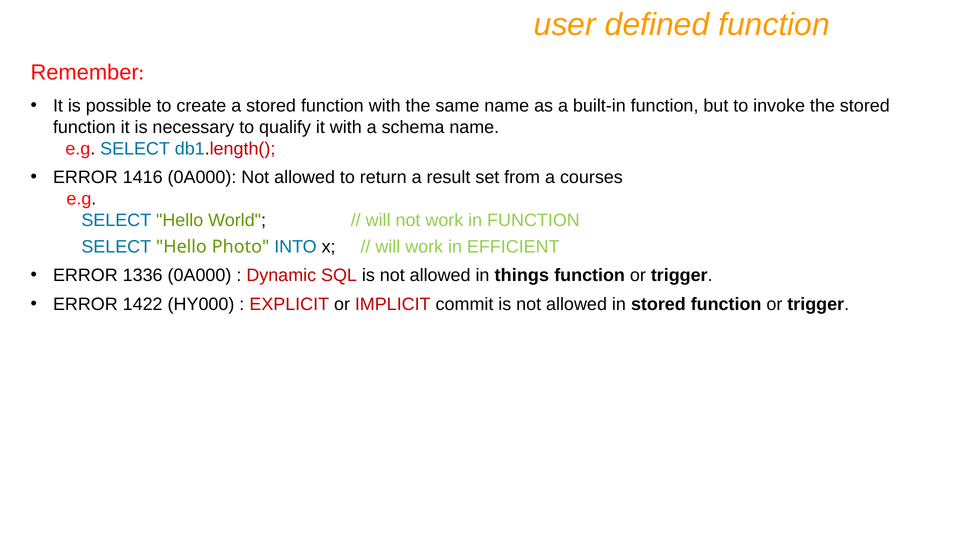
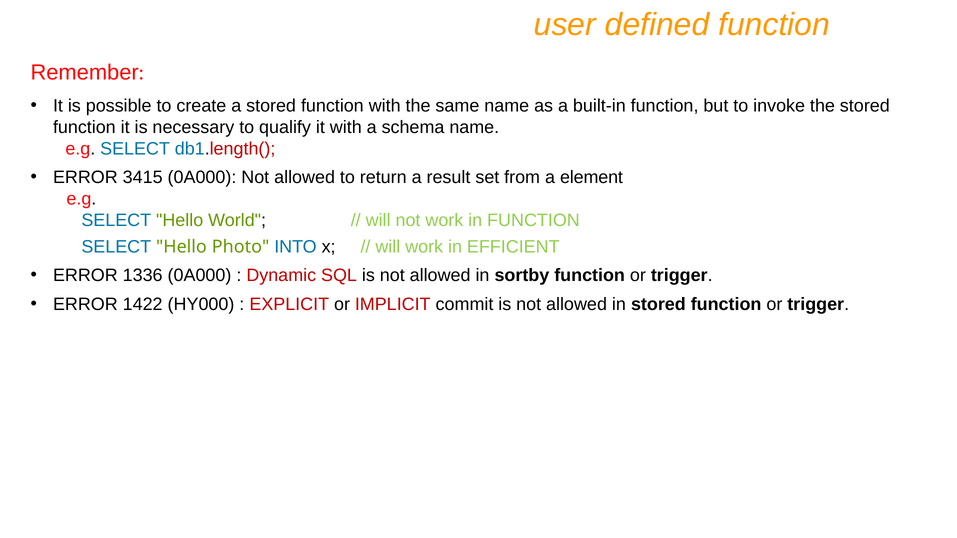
1416: 1416 -> 3415 (143, 178)
courses: courses -> element (591, 178)
things: things -> sortby (522, 276)
